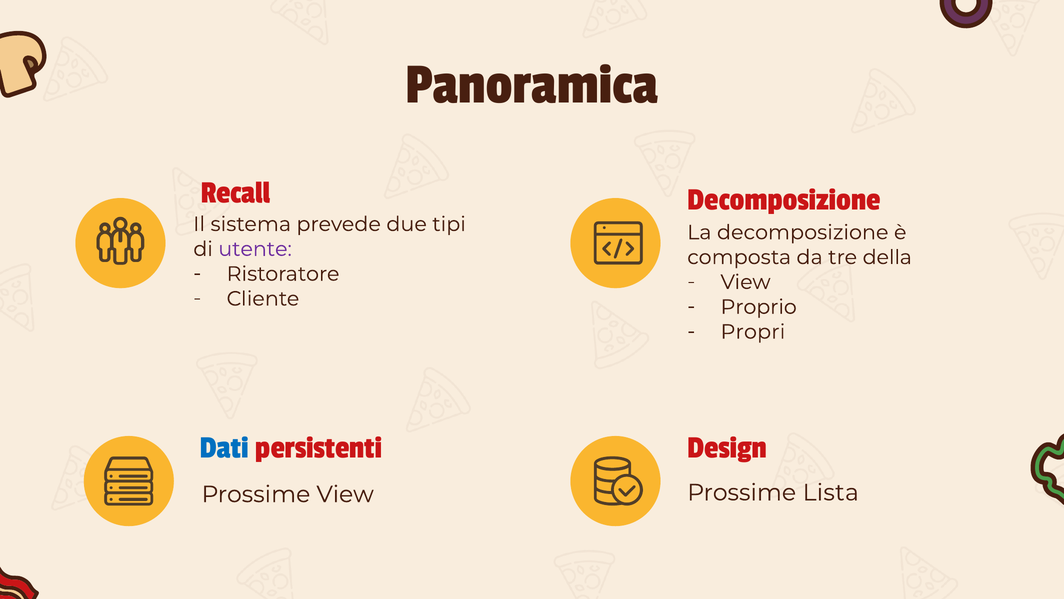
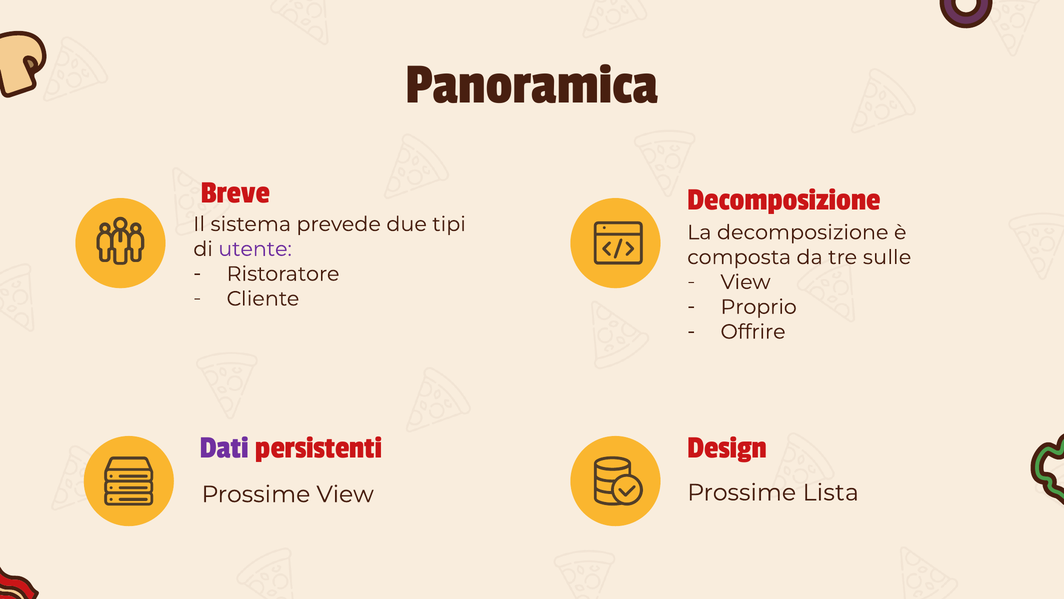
Recall: Recall -> Breve (235, 192)
della: della -> sulle (887, 257)
Propri: Propri -> Offrire (753, 332)
Dati colour: blue -> purple (224, 447)
